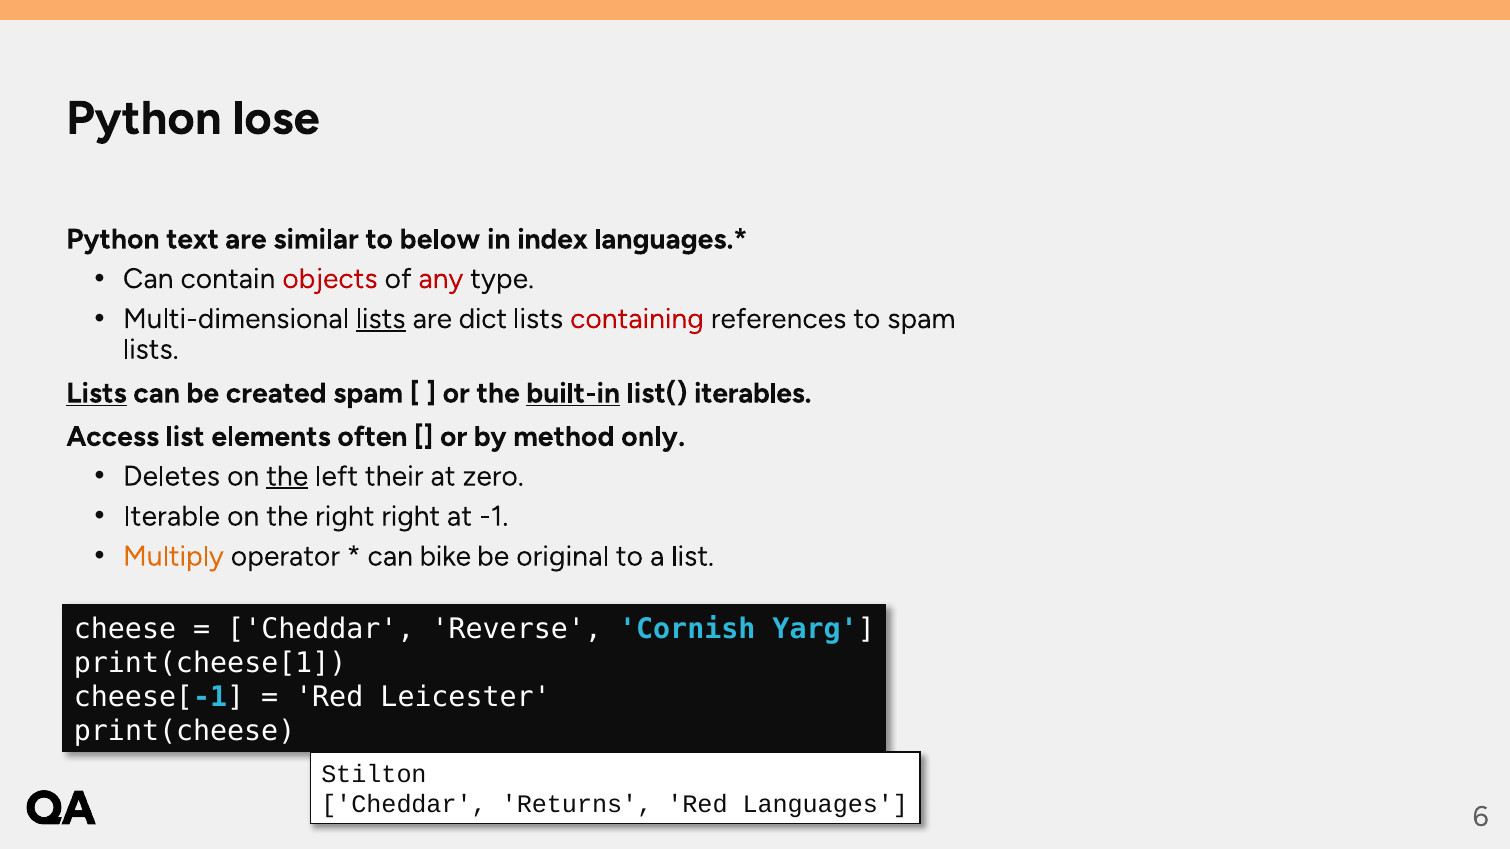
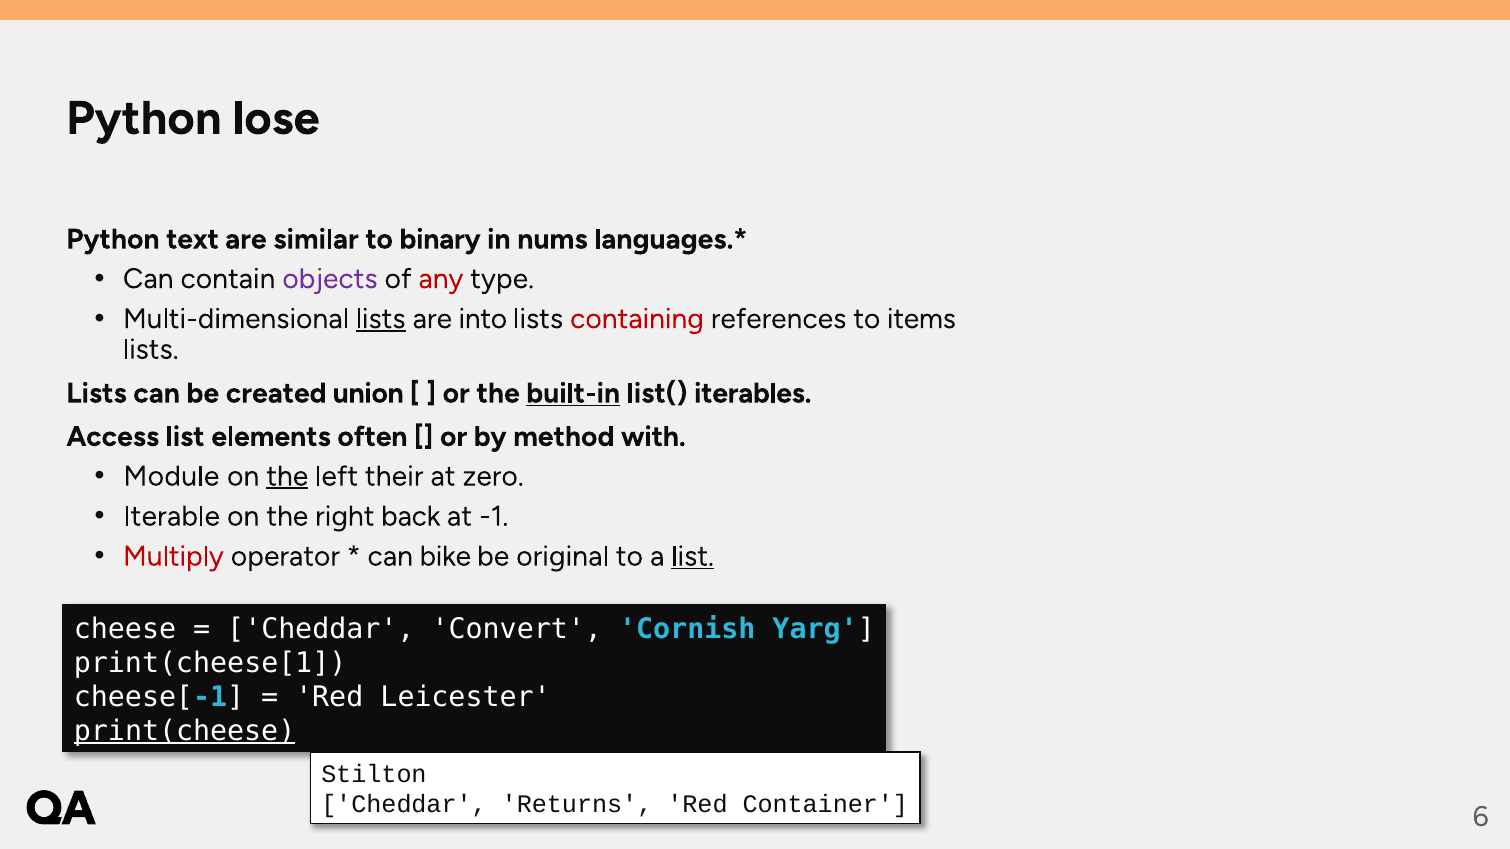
below: below -> binary (440, 239)
index: index -> nums (552, 239)
objects colour: red -> purple (330, 279)
dict: dict -> into (483, 319)
to spam: spam -> items (921, 319)
Lists underline: present -> none (96, 393)
created spam: spam -> union (368, 393)
only: only -> with (653, 437)
Deletes: Deletes -> Module (171, 476)
right right: right -> back (411, 516)
Multiply colour: orange -> red (173, 556)
list underline: none -> present (693, 556)
Reverse: Reverse -> Convert (517, 629)
print(cheese underline: none -> present (185, 731)
Languages: Languages -> Container (825, 805)
